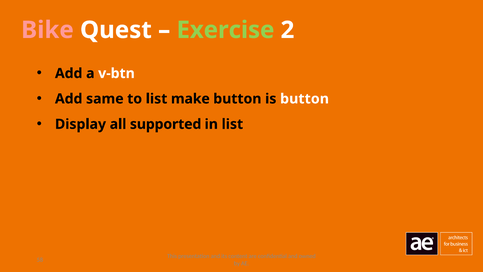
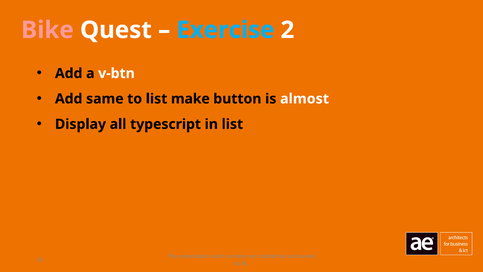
Exercise colour: light green -> light blue (225, 30)
is button: button -> almost (305, 99)
supported: supported -> typescript (166, 124)
